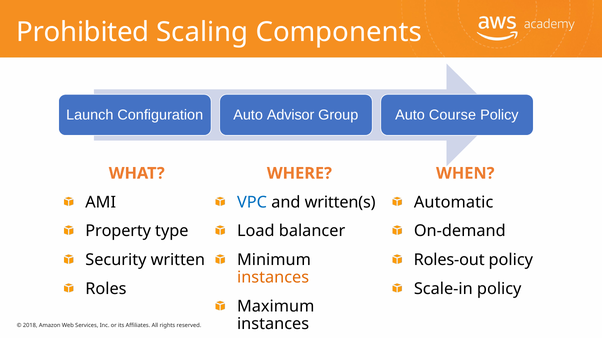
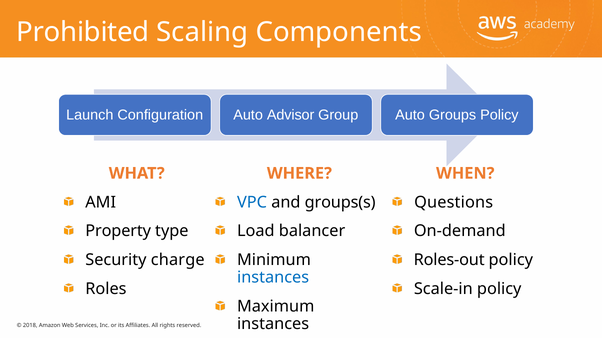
Course: Course -> Groups (453, 115)
written(s: written(s -> groups(s (340, 203)
Automatic: Automatic -> Questions (454, 203)
written: written -> charge (178, 260)
instances colour: orange -> blue (273, 278)
